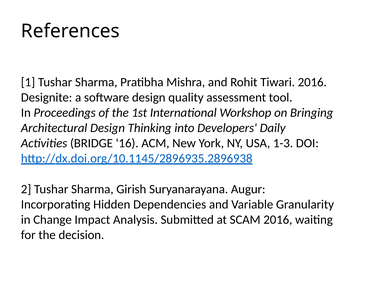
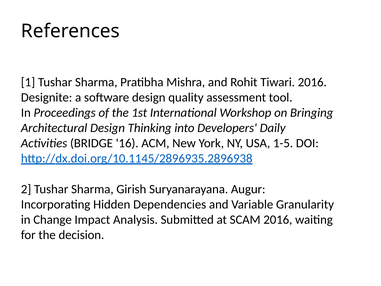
1-3: 1-3 -> 1-5 (283, 143)
